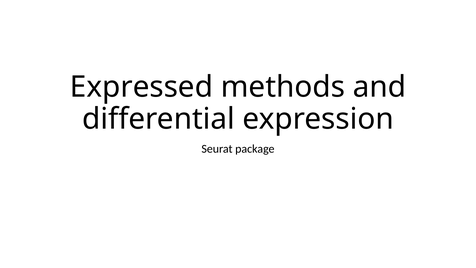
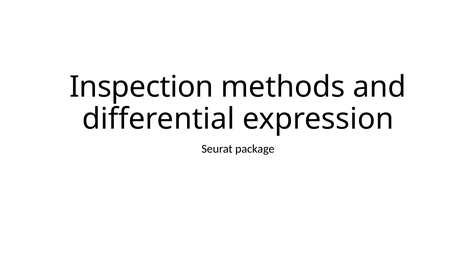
Expressed: Expressed -> Inspection (142, 87)
